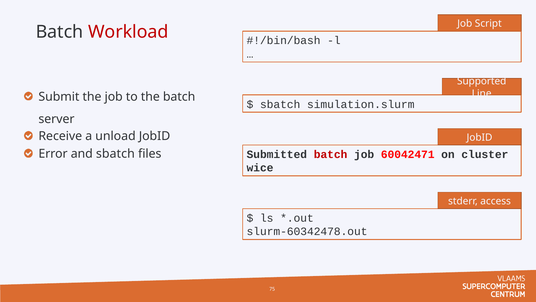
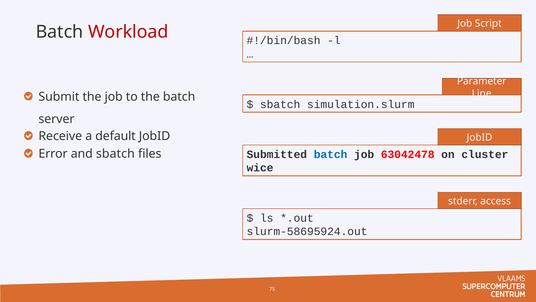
Supported: Supported -> Parameter (482, 81)
unload: unload -> default (116, 136)
batch colour: red -> blue (331, 154)
60042471: 60042471 -> 63042478 (408, 154)
slurm-60342478.out: slurm-60342478.out -> slurm-58695924.out (307, 231)
